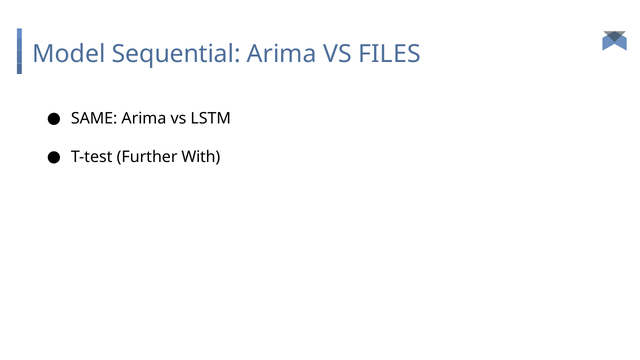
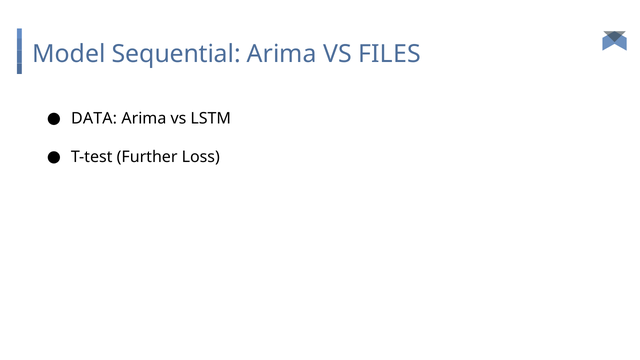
SAME: SAME -> DATA (94, 118)
With: With -> Loss (201, 157)
